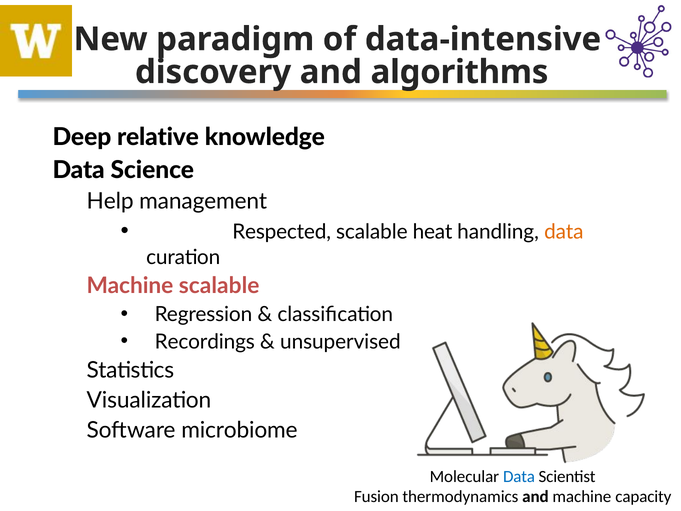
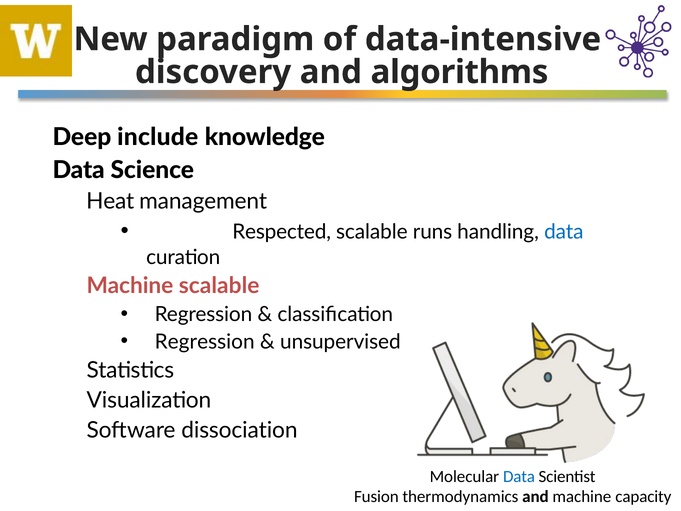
relative: relative -> include (158, 137)
Help: Help -> Heat (110, 201)
heat: heat -> runs (433, 232)
data colour: orange -> blue (564, 232)
Recordings: Recordings -> Regression (205, 341)
microbiome: microbiome -> dissociation (239, 430)
